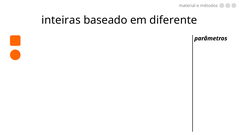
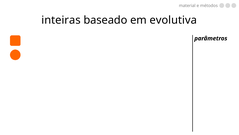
diferente: diferente -> evolutiva (173, 20)
